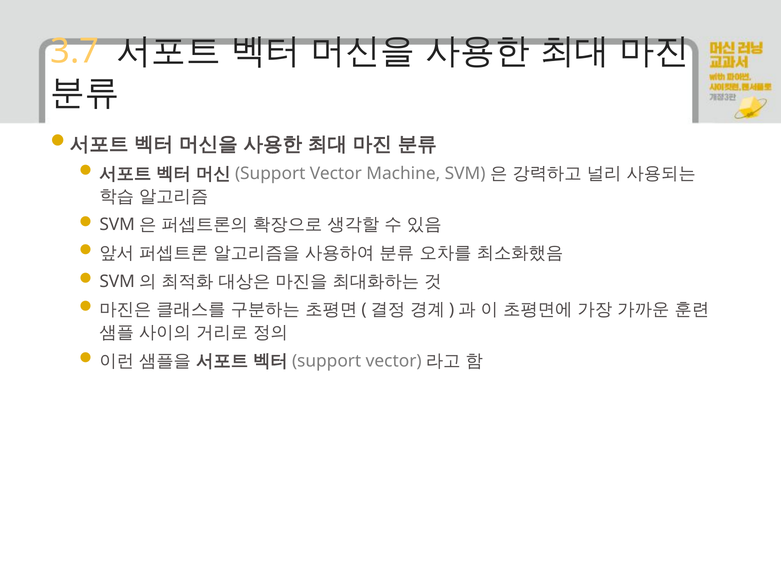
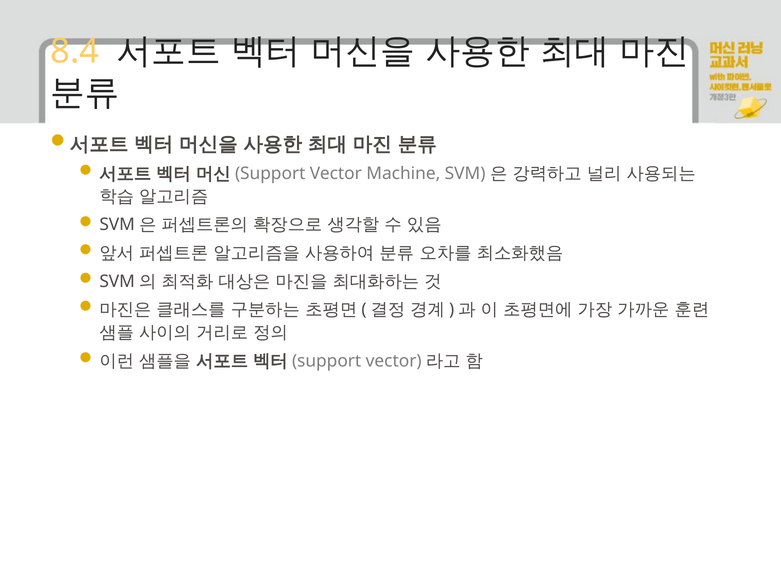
3.7: 3.7 -> 8.4 (75, 51)
